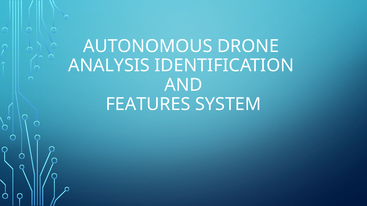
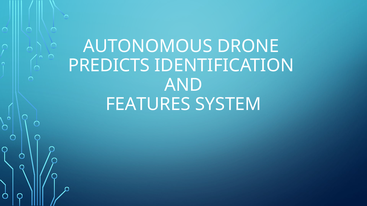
ANALYSIS: ANALYSIS -> PREDICTS (109, 66)
